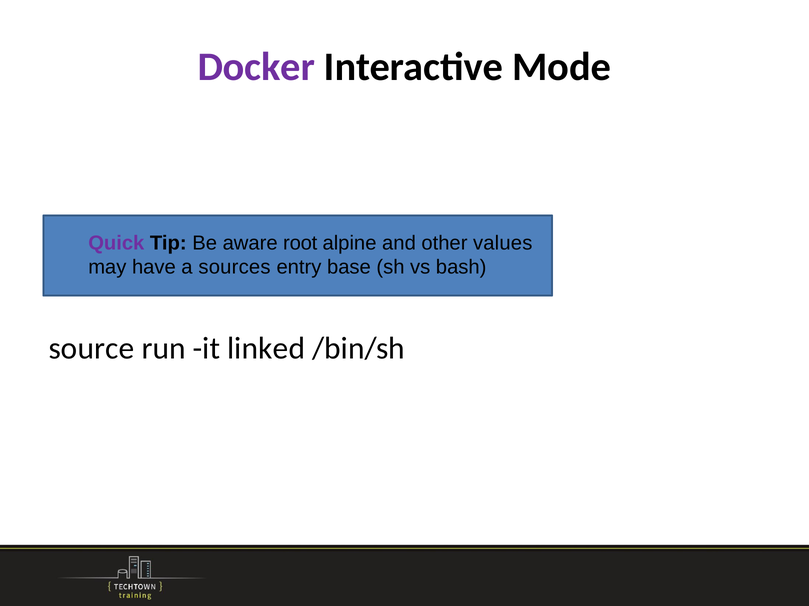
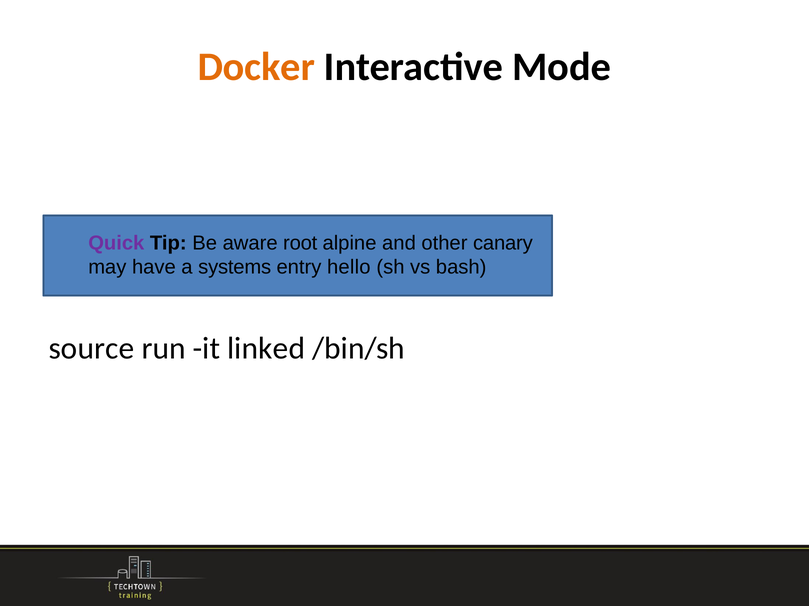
Docker colour: purple -> orange (256, 67)
values: values -> canary (503, 243)
sources: sources -> systems (235, 268)
base: base -> hello (349, 268)
